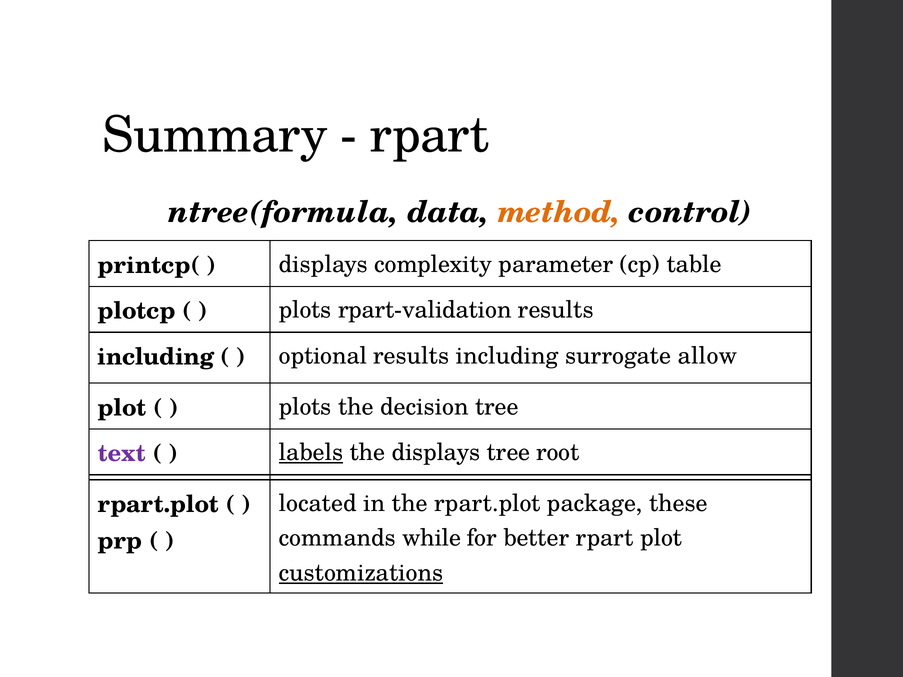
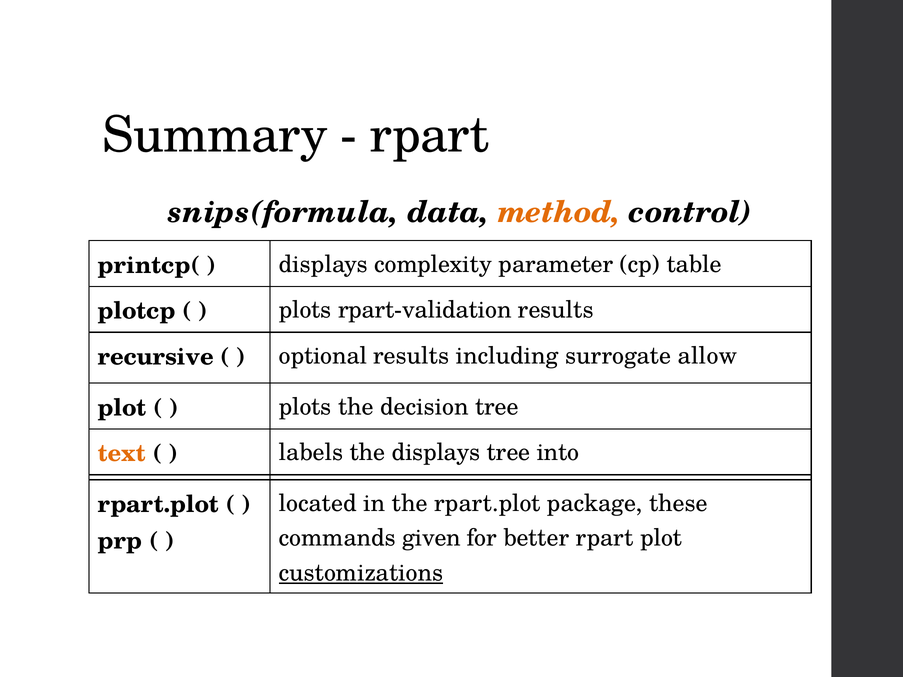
ntree(formula: ntree(formula -> snips(formula (283, 213)
including: including -> recursive (156, 357)
text colour: purple -> orange (122, 454)
labels underline: present -> none (311, 453)
root: root -> into (558, 453)
while: while -> given (432, 538)
